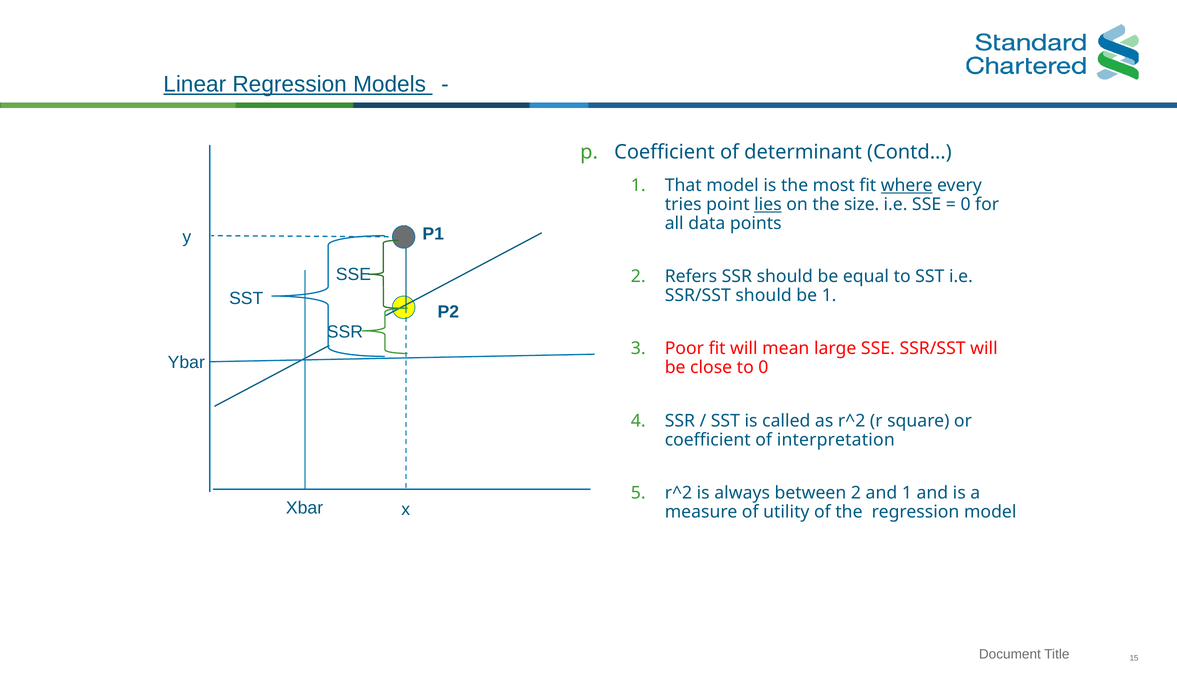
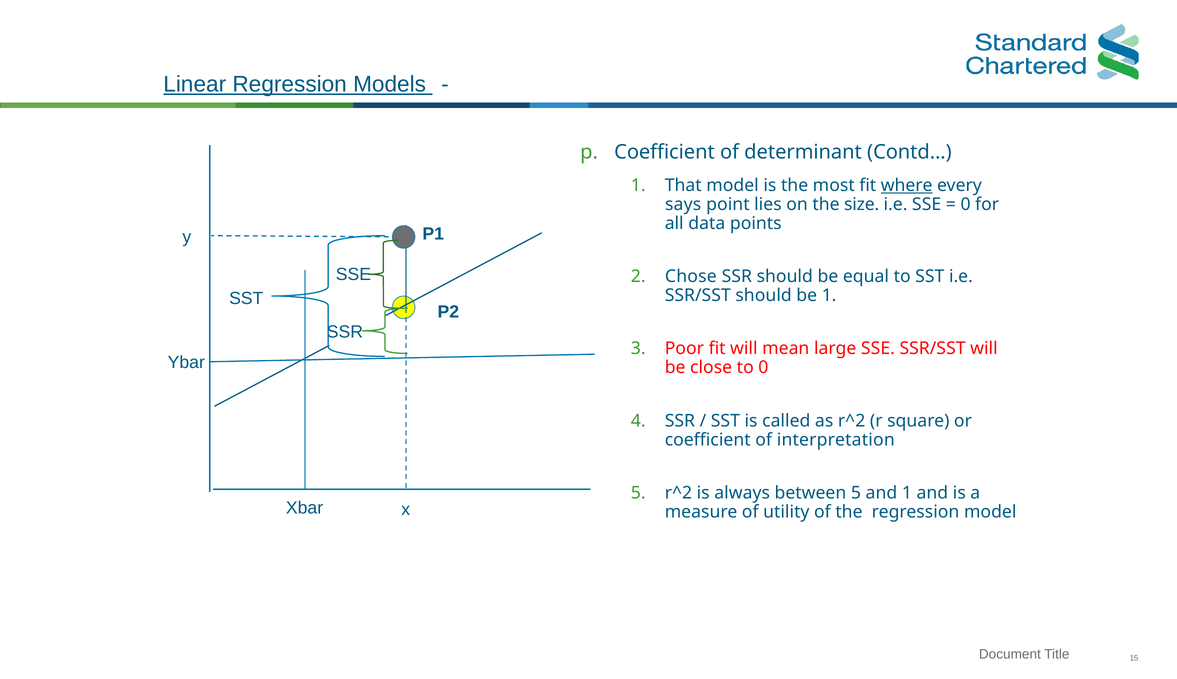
tries: tries -> says (683, 204)
lies underline: present -> none (768, 204)
Refers: Refers -> Chose (691, 276)
between 2: 2 -> 5 (856, 493)
